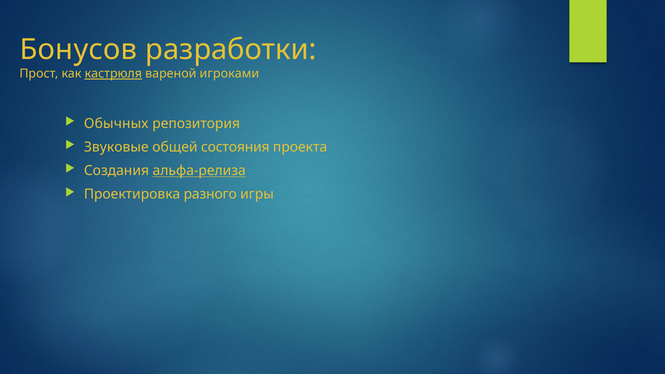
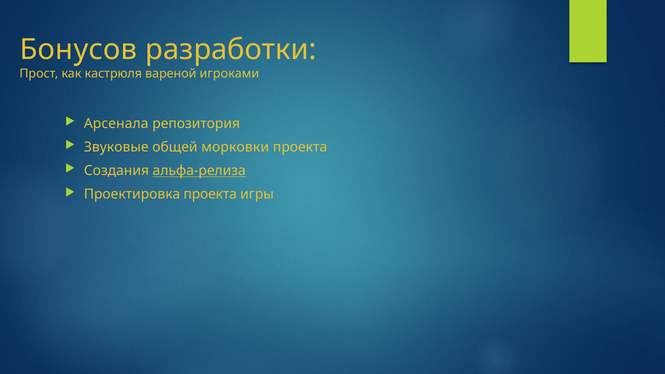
кастрюля underline: present -> none (113, 74)
Обычных: Обычных -> Арсенала (116, 124)
состояния: состояния -> морковки (235, 147)
Проектировка разного: разного -> проекта (210, 194)
